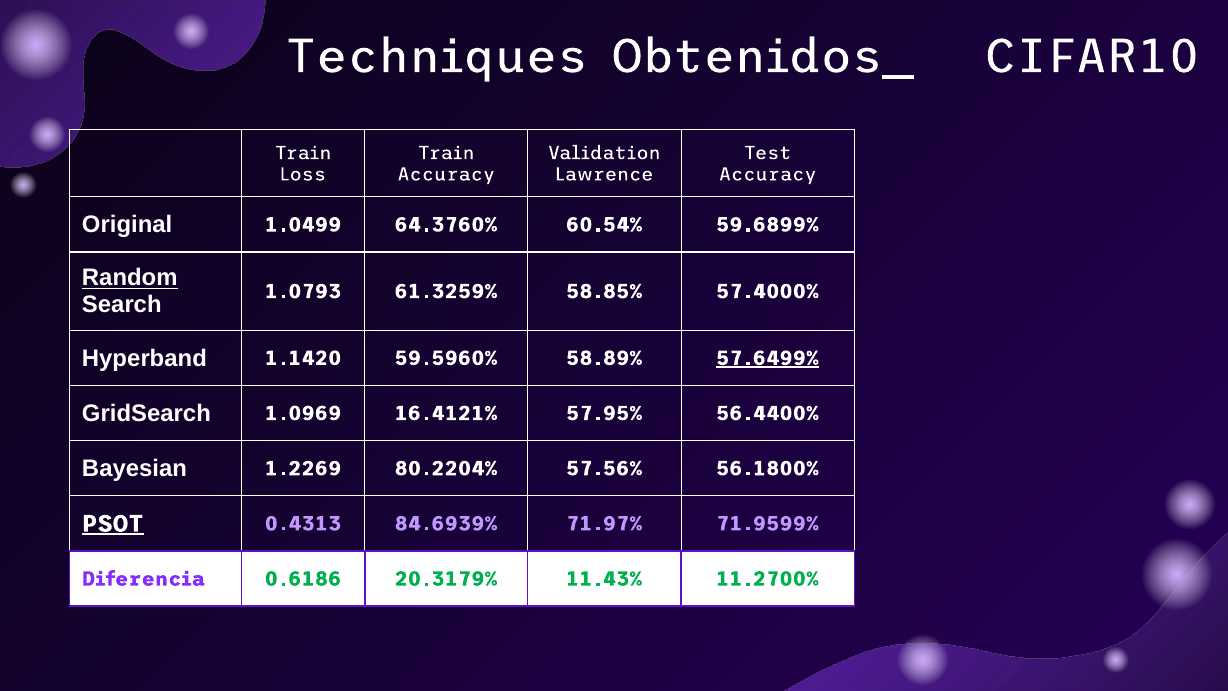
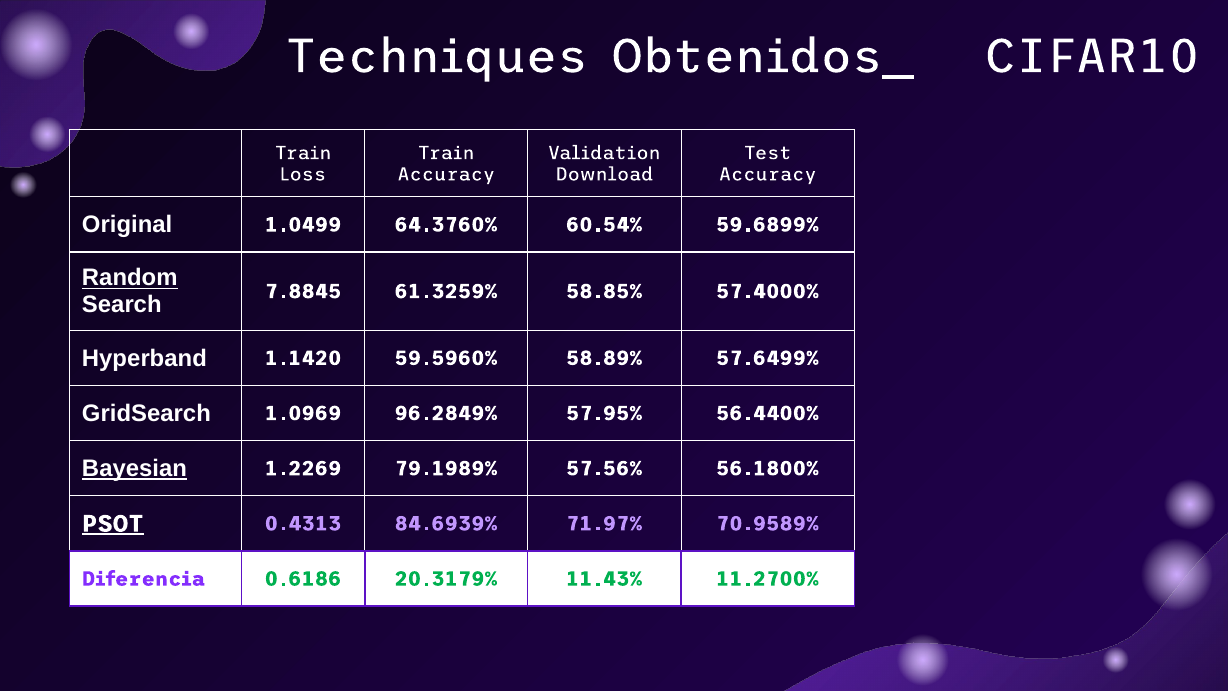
Lawrence: Lawrence -> Download (604, 174)
1.0793: 1.0793 -> 7.8845 (303, 291)
57.6499% underline: present -> none (768, 358)
16.4121%: 16.4121% -> 96.2849% (446, 413)
Bayesian underline: none -> present (134, 468)
80.2204%: 80.2204% -> 79.1989% (446, 468)
71.9599%: 71.9599% -> 70.9589% (768, 524)
